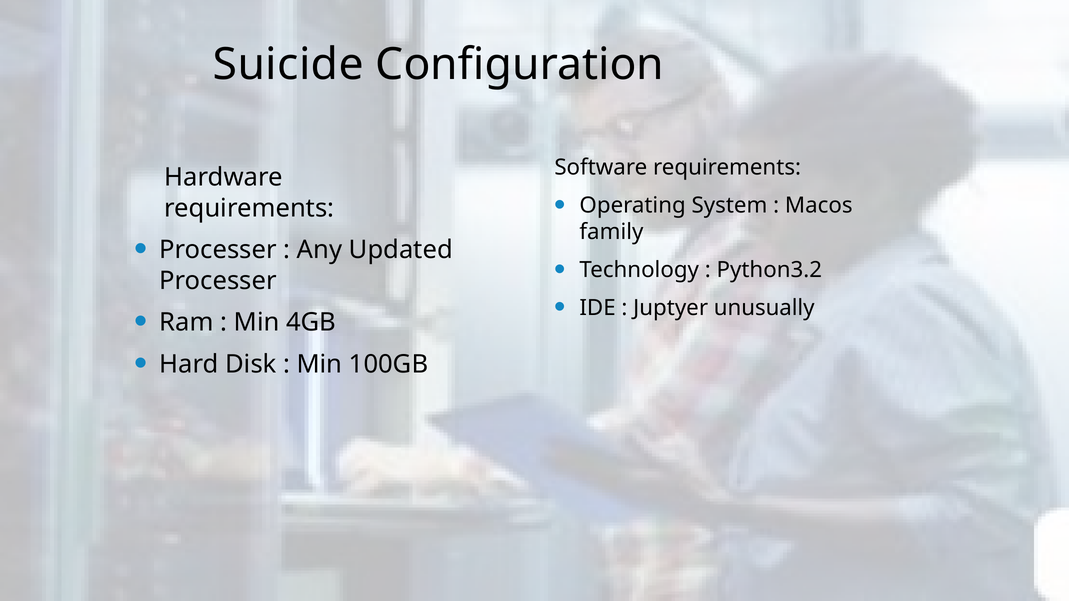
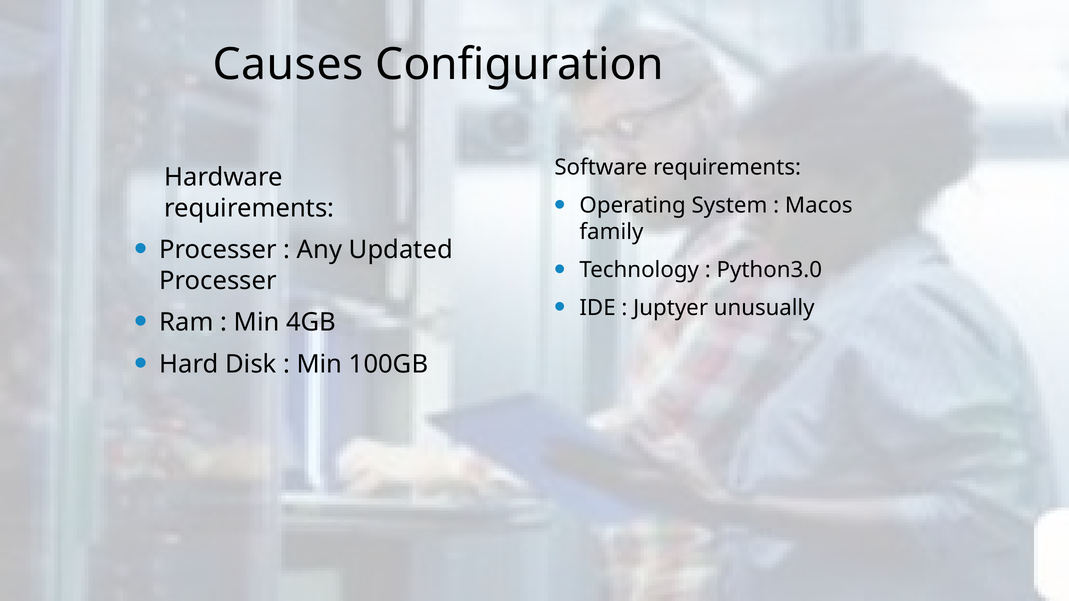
Suicide: Suicide -> Causes (288, 65)
Python3.2: Python3.2 -> Python3.0 (769, 270)
